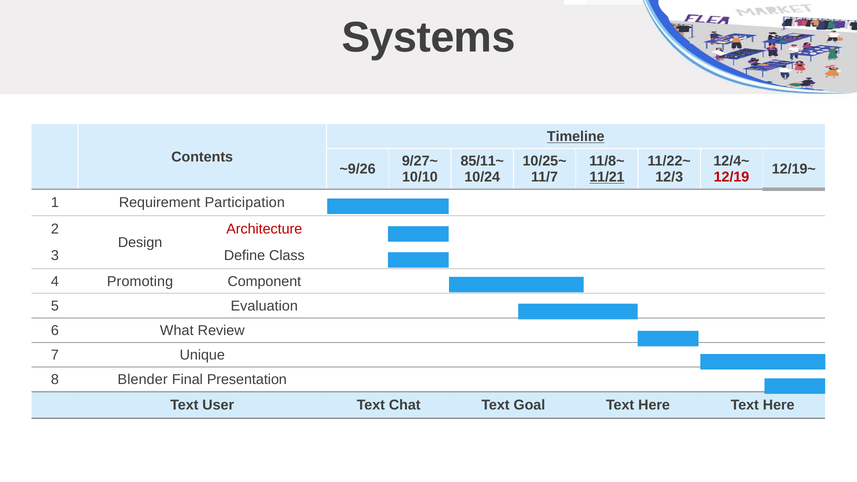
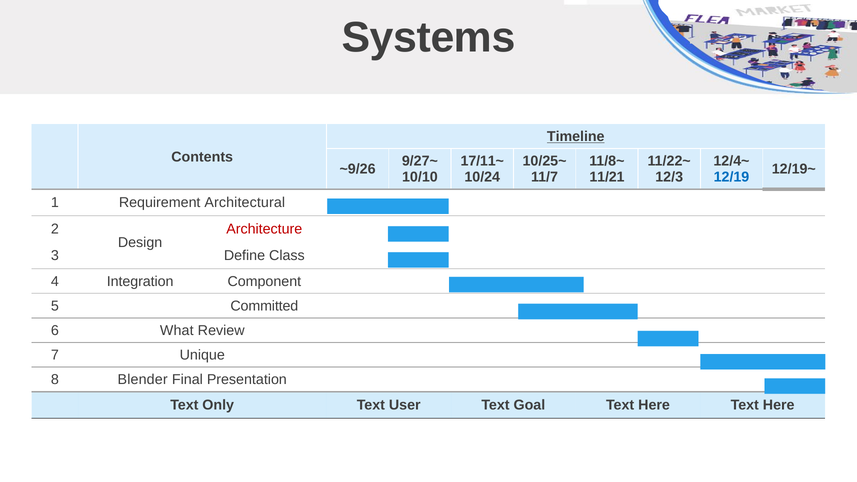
85/11~: 85/11~ -> 17/11~ (482, 161)
11/21 underline: present -> none (607, 177)
12/19 colour: red -> blue (732, 177)
Participation: Participation -> Architectural (245, 203)
Promoting: Promoting -> Integration (140, 281)
Evaluation: Evaluation -> Committed (264, 306)
User: User -> Only (218, 405)
Chat: Chat -> User (405, 405)
